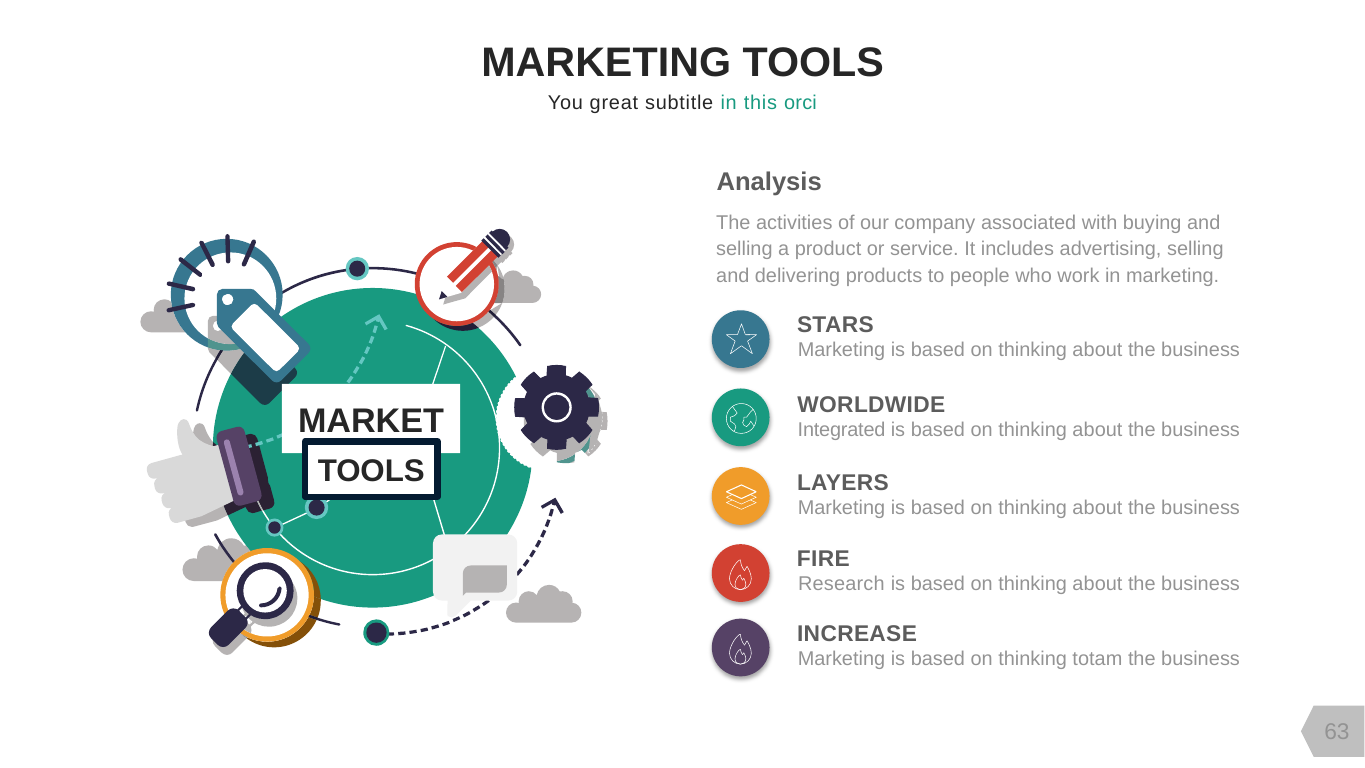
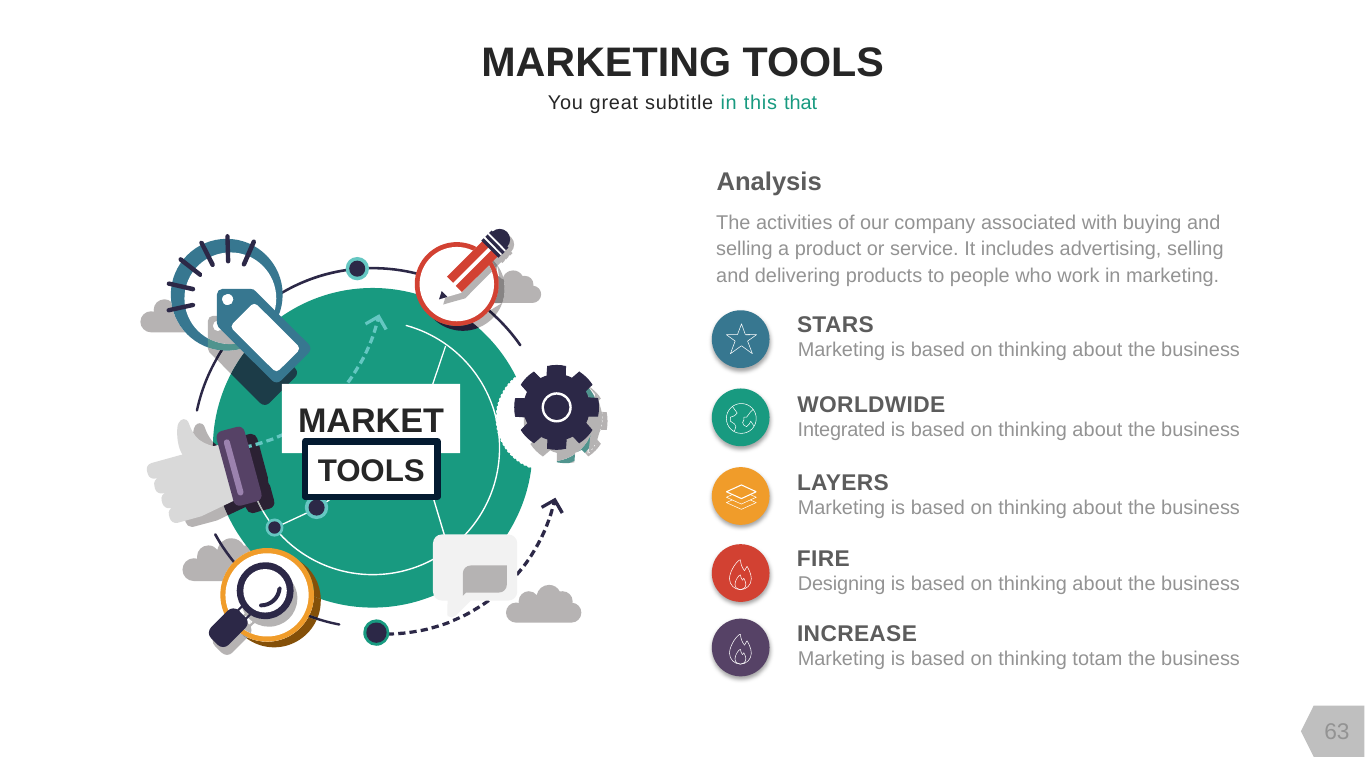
orci: orci -> that (801, 103)
Research: Research -> Designing (842, 584)
